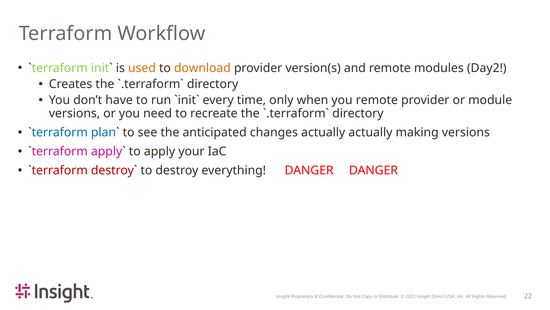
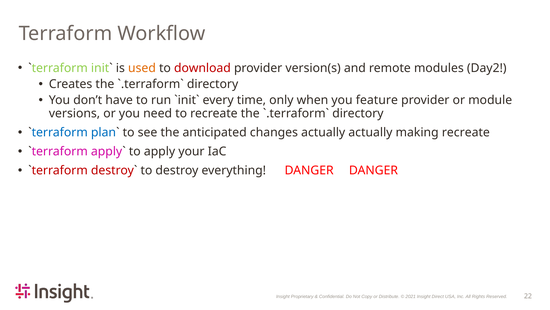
download colour: orange -> red (202, 68)
you remote: remote -> feature (377, 100)
making versions: versions -> recreate (466, 132)
